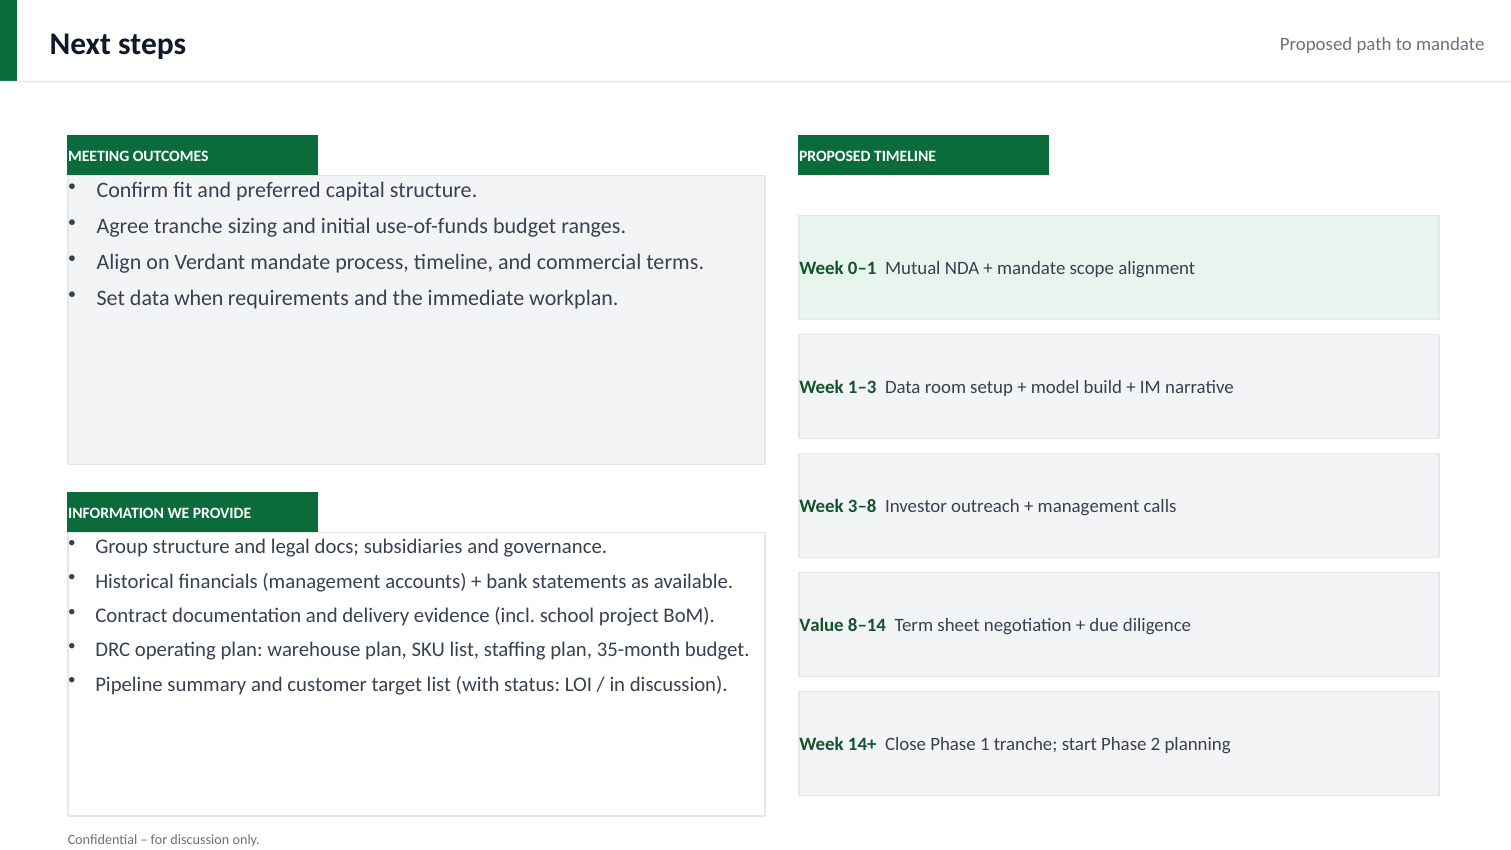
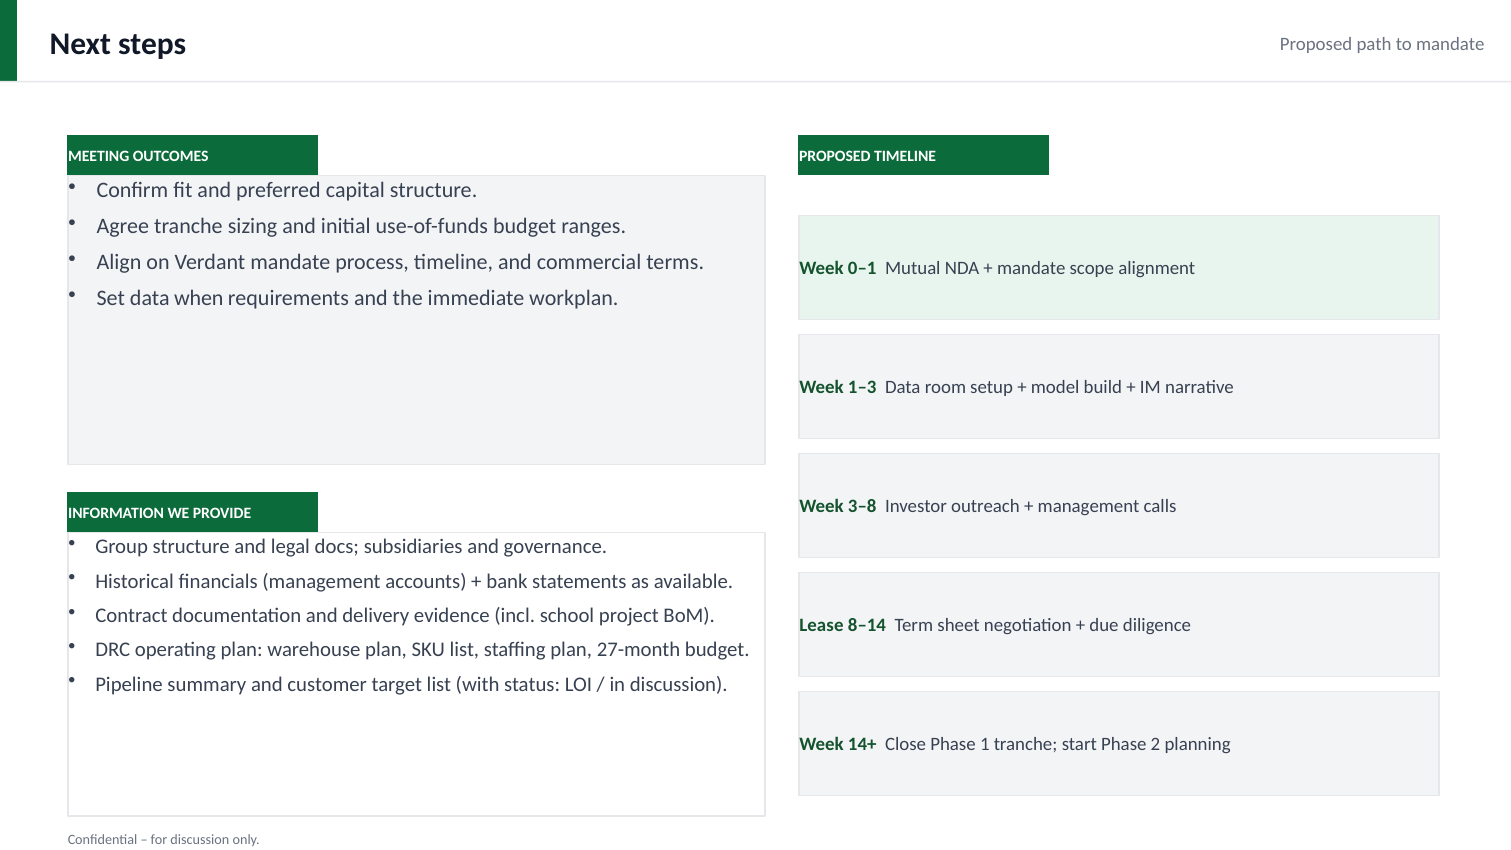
Value: Value -> Lease (821, 626)
35-month: 35-month -> 27-month (639, 650)
